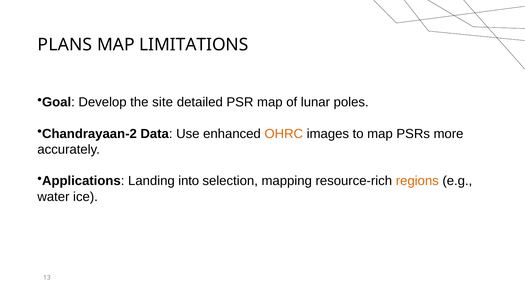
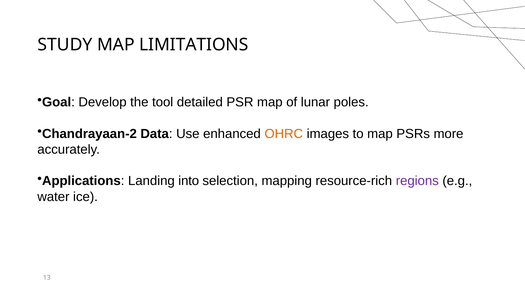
PLANS: PLANS -> STUDY (65, 45)
site: site -> tool (163, 102)
regions colour: orange -> purple (417, 181)
